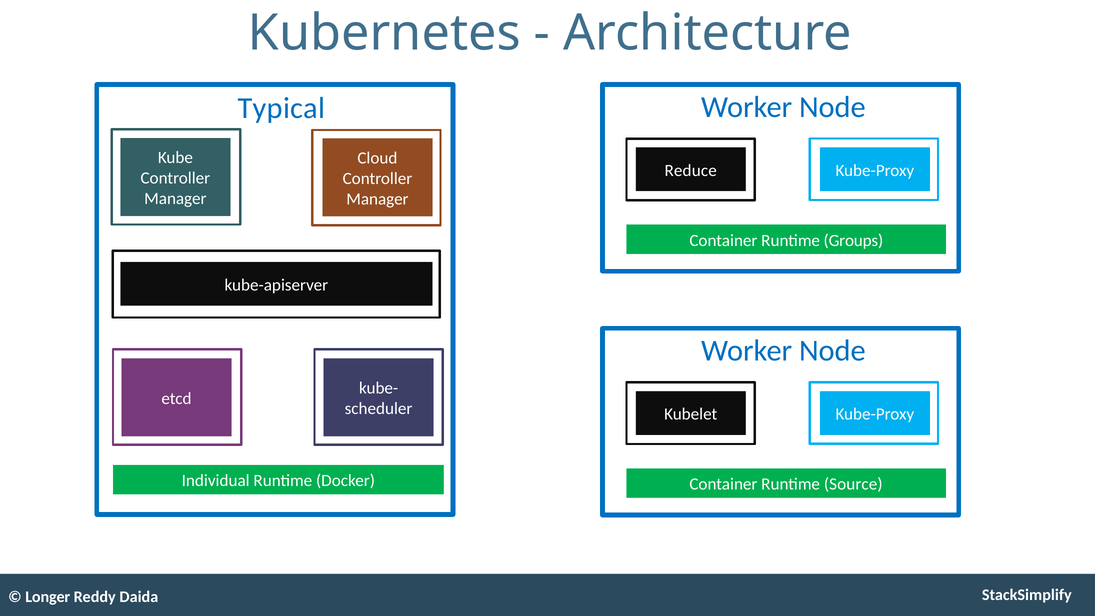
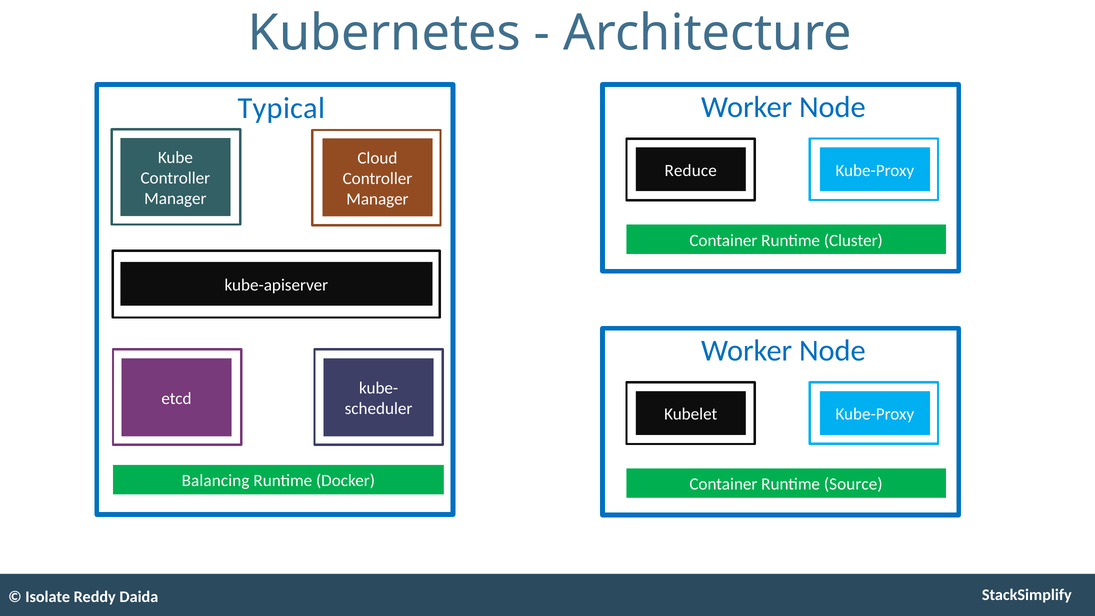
Groups: Groups -> Cluster (853, 240)
Individual: Individual -> Balancing (216, 481)
Longer: Longer -> Isolate (48, 597)
